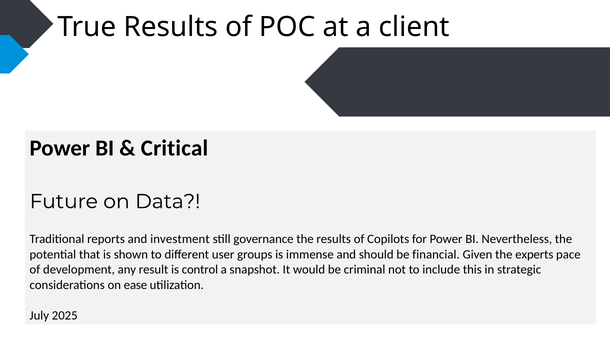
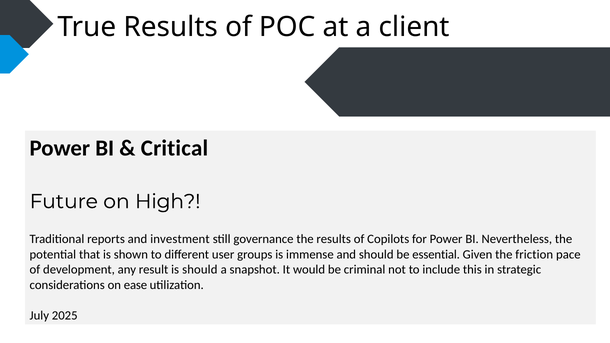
Data: Data -> High (168, 202)
financial: financial -> essential (436, 254)
experts: experts -> friction (534, 254)
is control: control -> should (200, 270)
